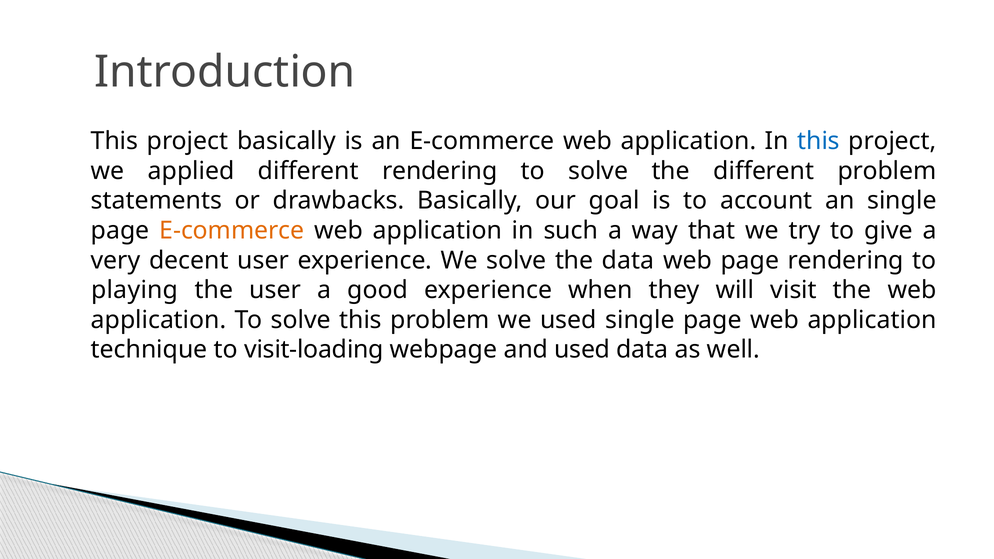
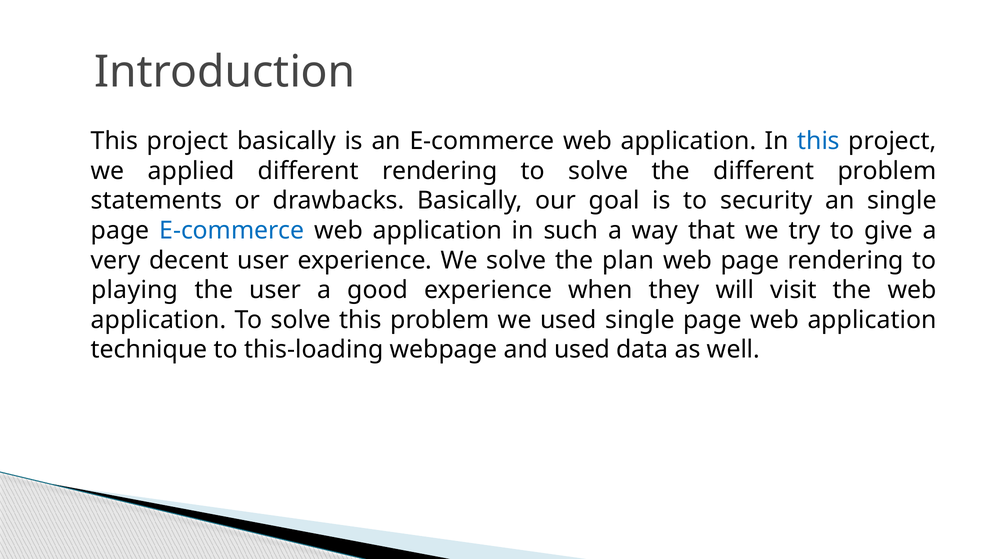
account: account -> security (766, 201)
E-commerce colour: orange -> blue (232, 231)
the data: data -> plan (628, 260)
visit-loading: visit-loading -> this-loading (314, 350)
